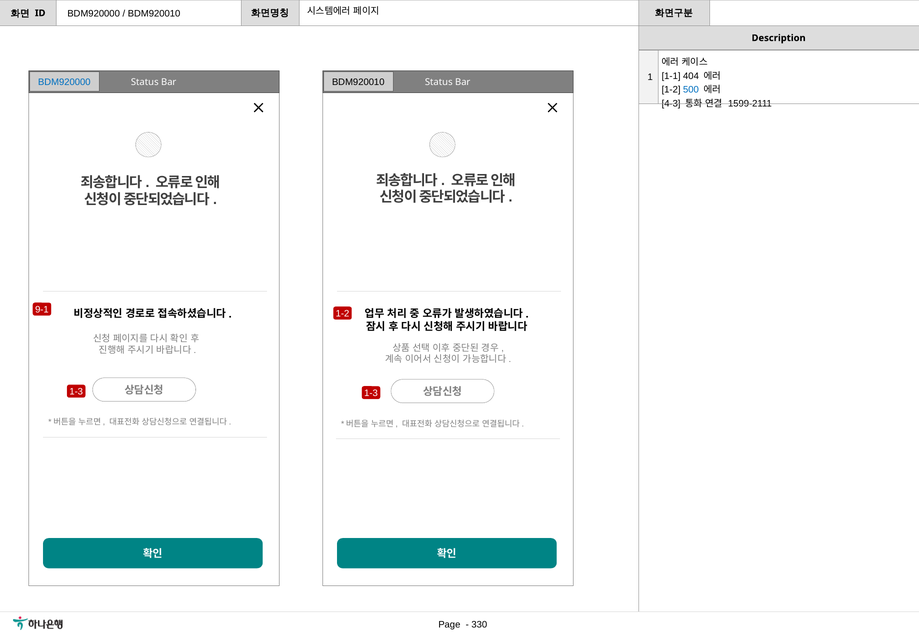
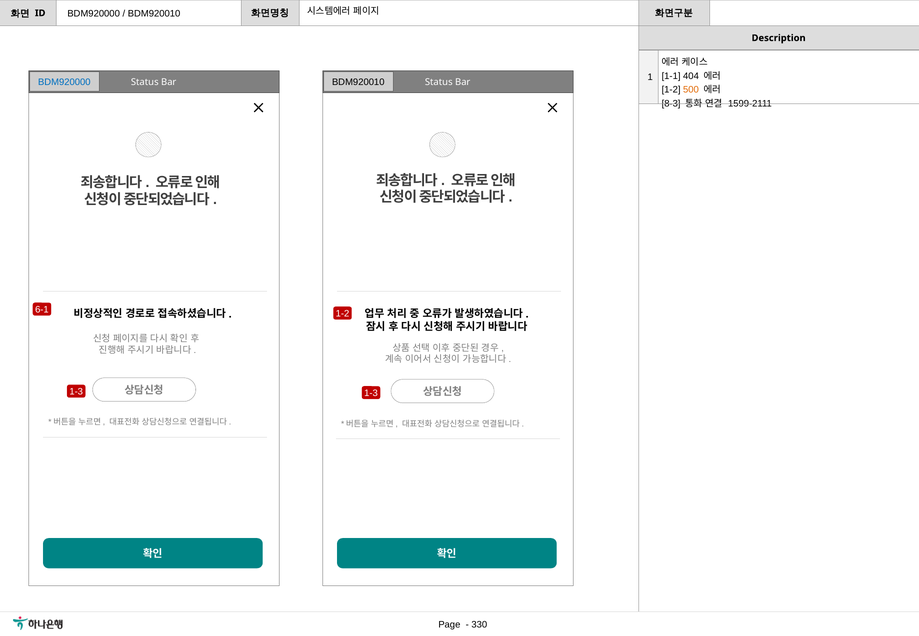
500 colour: blue -> orange (691, 90)
4-3: 4-3 -> 8-3 (671, 103)
9-1: 9-1 -> 6-1 (42, 310)
